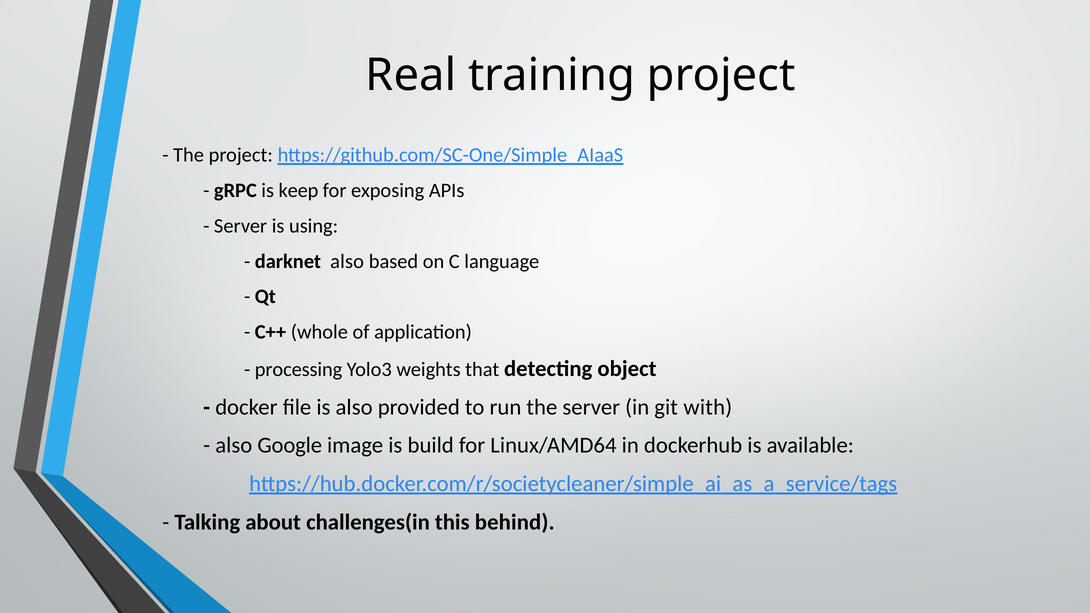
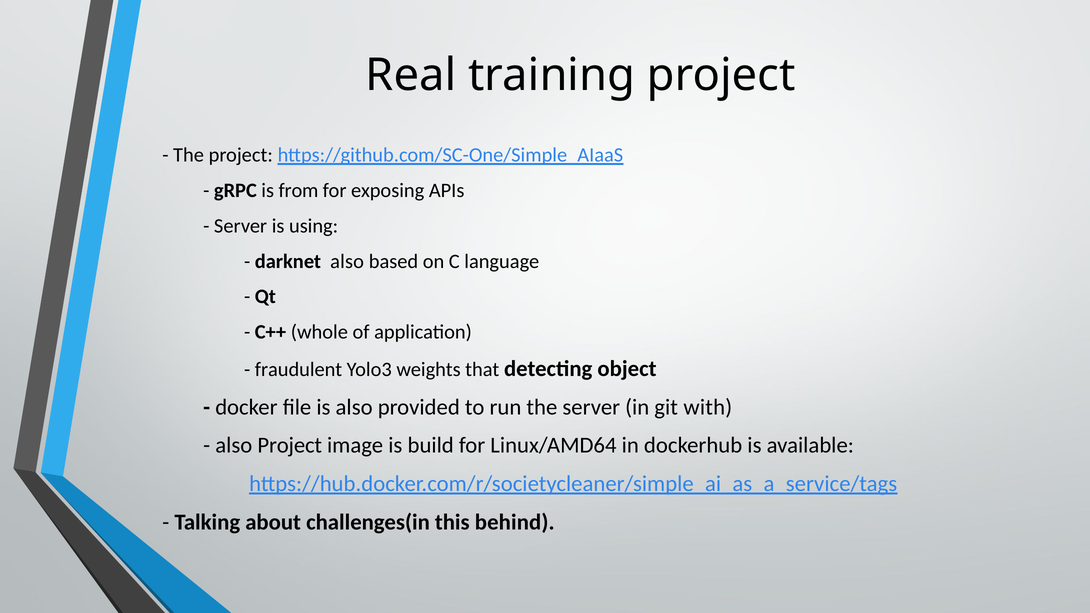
keep: keep -> from (298, 191)
processing: processing -> fraudulent (299, 370)
also Google: Google -> Project (290, 446)
